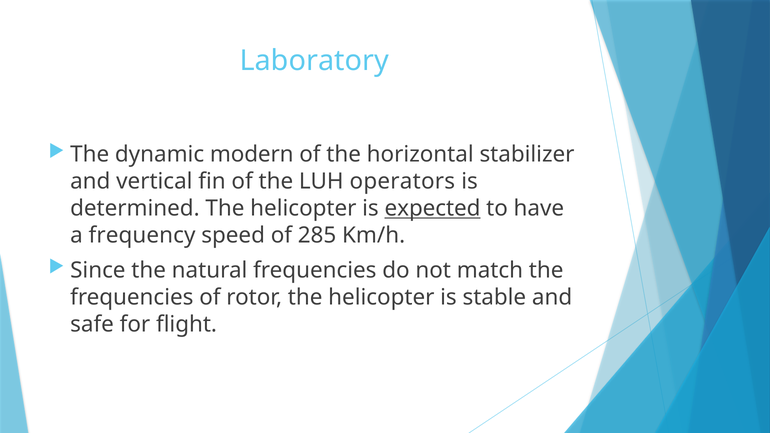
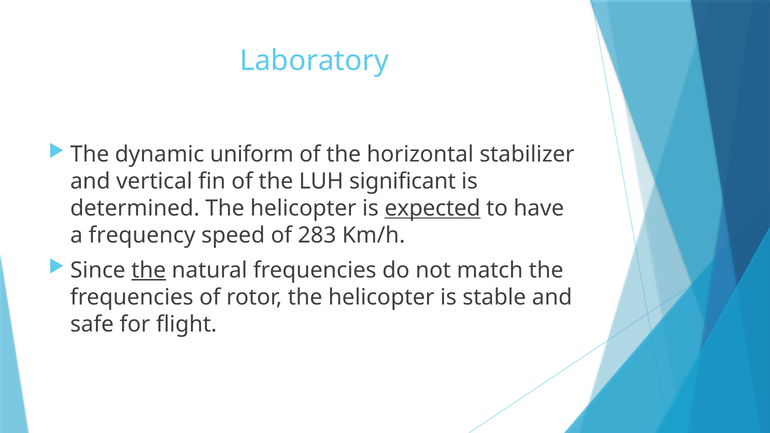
modern: modern -> uniform (252, 154)
operators: operators -> significant (403, 181)
285: 285 -> 283 (317, 235)
the underline: none -> present (149, 270)
